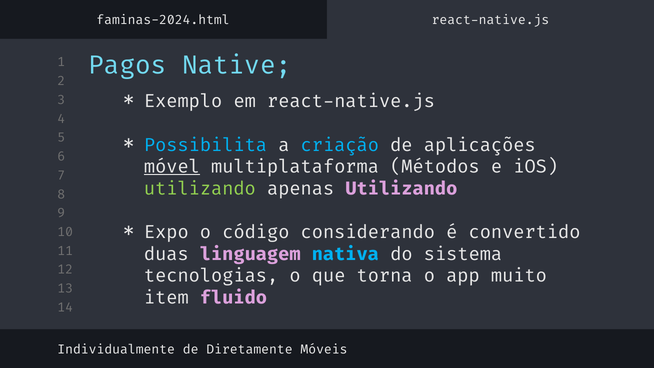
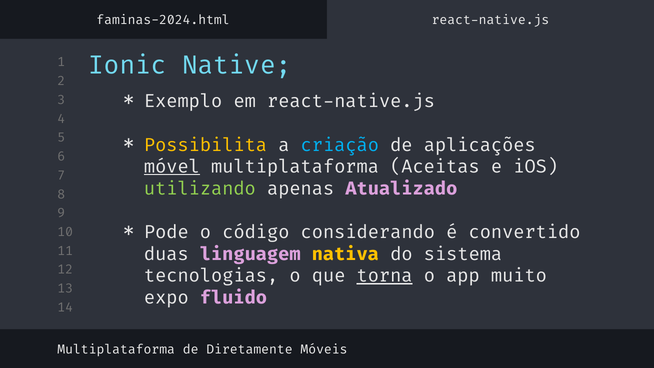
Pagos: Pagos -> Ionic (127, 65)
Possibilita colour: light blue -> yellow (205, 145)
Métodos: Métodos -> Aceitas (435, 167)
apenas Utilizando: Utilizando -> Atualizado (401, 189)
Expo: Expo -> Pode (166, 232)
nativa colour: light blue -> yellow (345, 254)
torna underline: none -> present (385, 276)
item: item -> expo (166, 298)
Individualmente: Individualmente -> Multiplataforma (116, 349)
